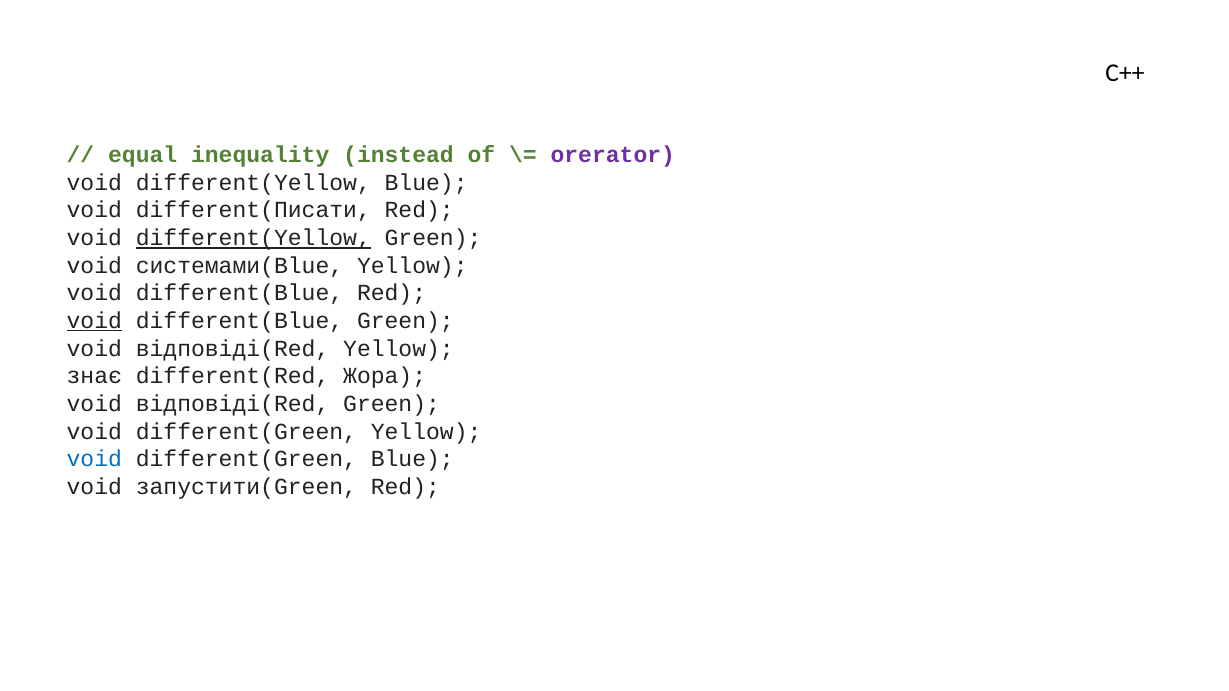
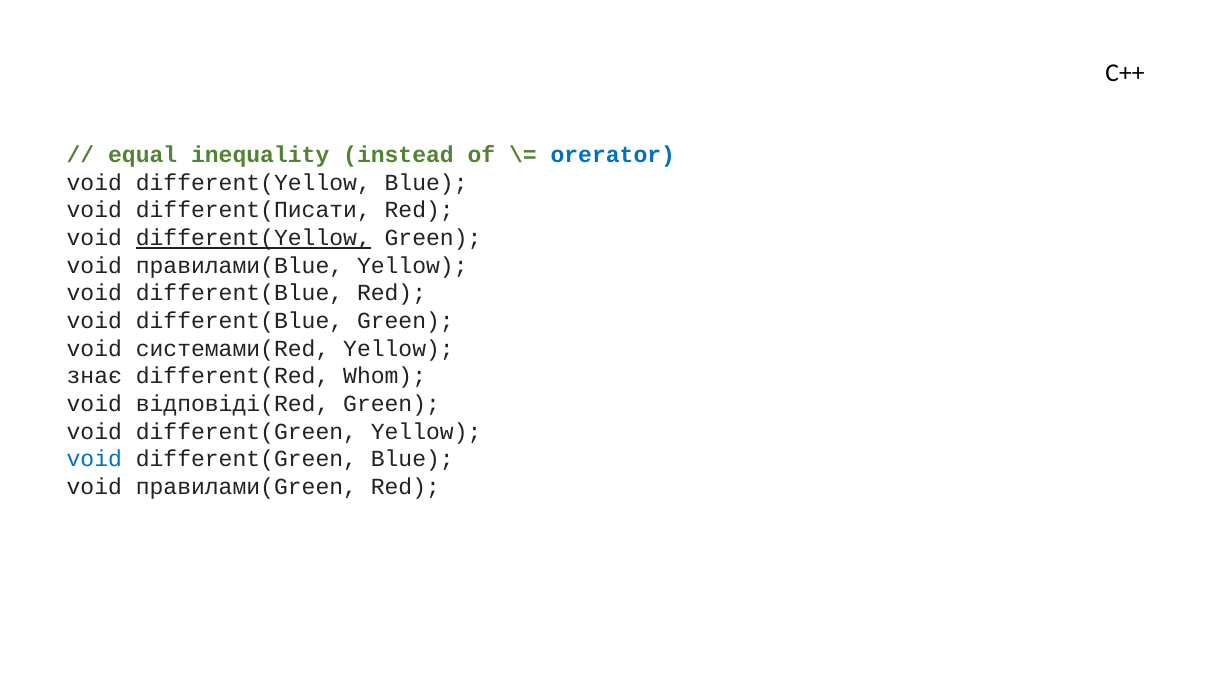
orerator colour: purple -> blue (613, 155)
системами(Blue: системами(Blue -> правилами(Blue (239, 266)
void underline: present -> none (94, 321)
відповіді(Red: відповіді(Red -> системами(Red (233, 349)
Жора: Жора -> Whom (385, 376)
запустити(Green: запустити(Green -> правилами(Green (246, 487)
